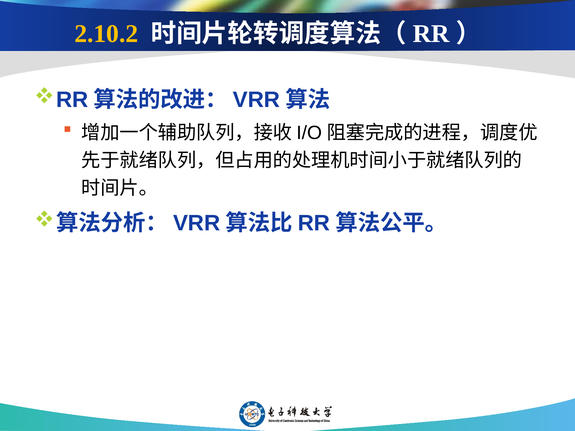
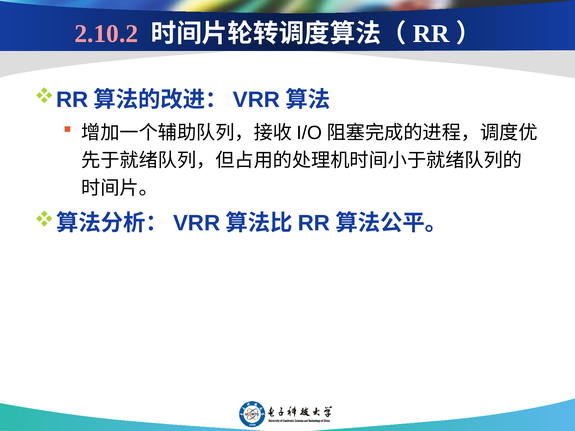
2.10.2 colour: yellow -> pink (106, 34)
